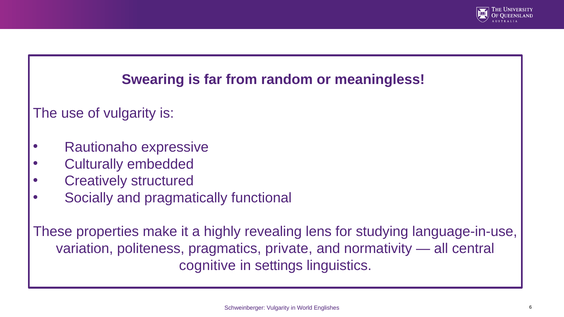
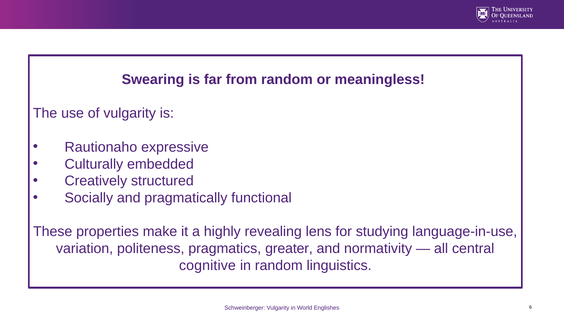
private: private -> greater (289, 249)
in settings: settings -> random (279, 266)
